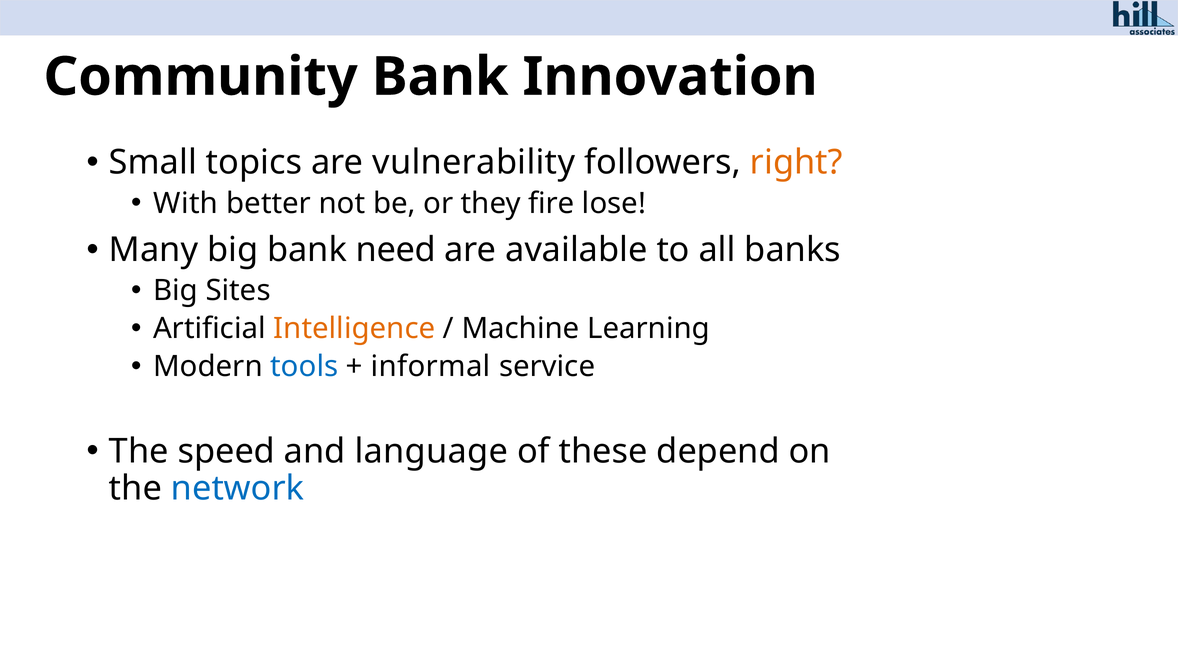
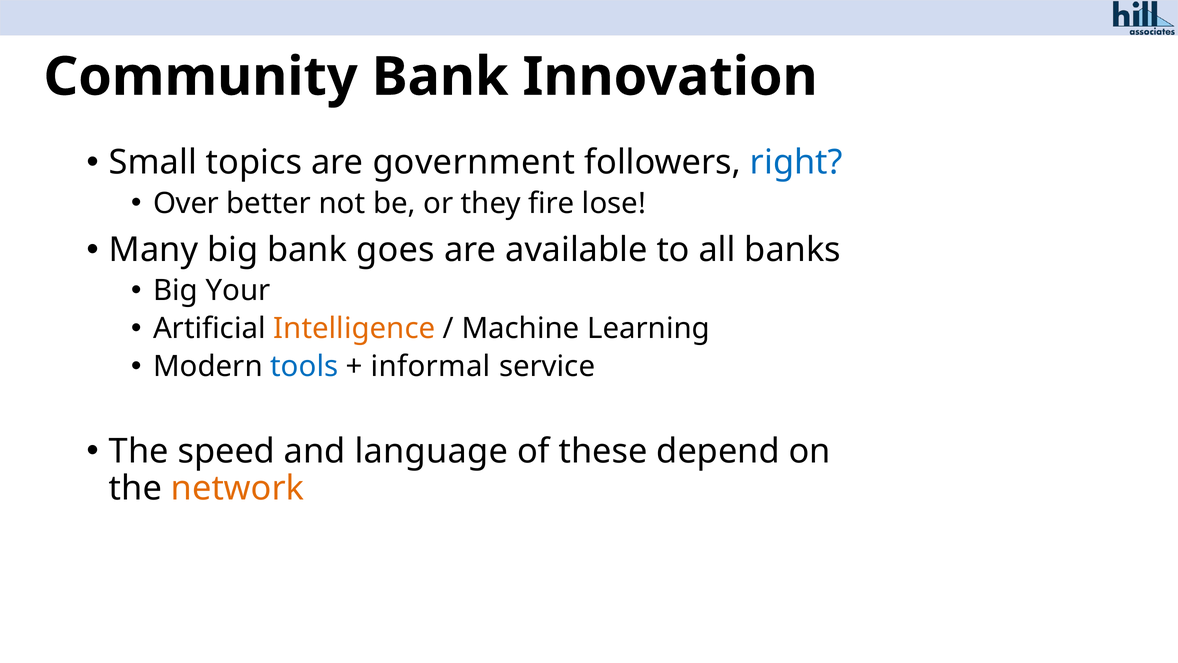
vulnerability: vulnerability -> government (474, 163)
right colour: orange -> blue (796, 163)
With: With -> Over (186, 203)
need: need -> goes (395, 250)
Sites: Sites -> Your (238, 291)
network colour: blue -> orange (238, 488)
